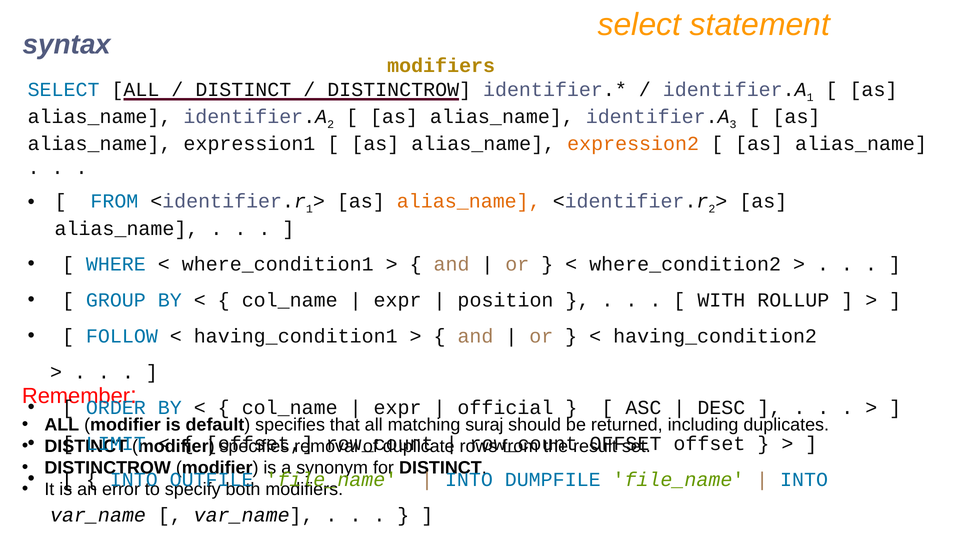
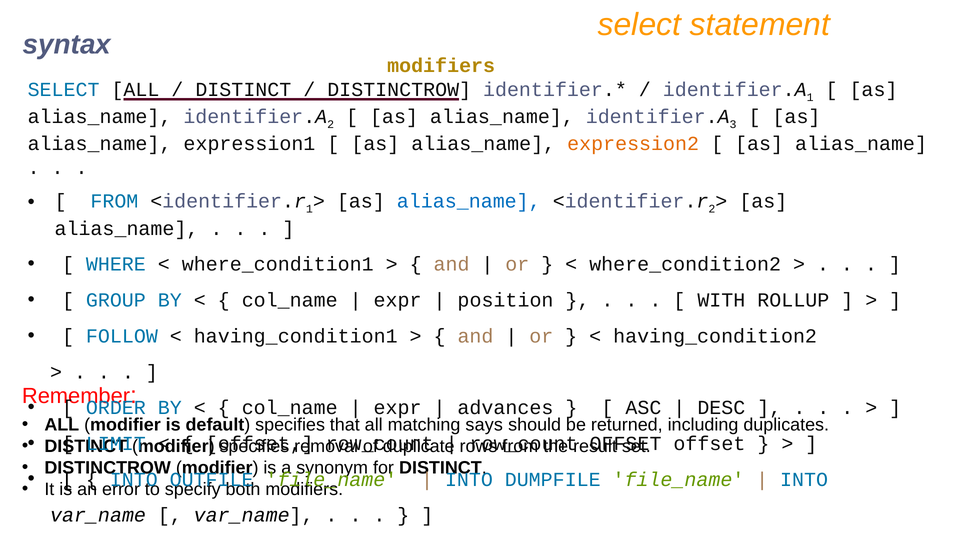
alias_name colour: orange -> blue (469, 201)
official: official -> advances (505, 408)
suraj: suraj -> says (484, 425)
